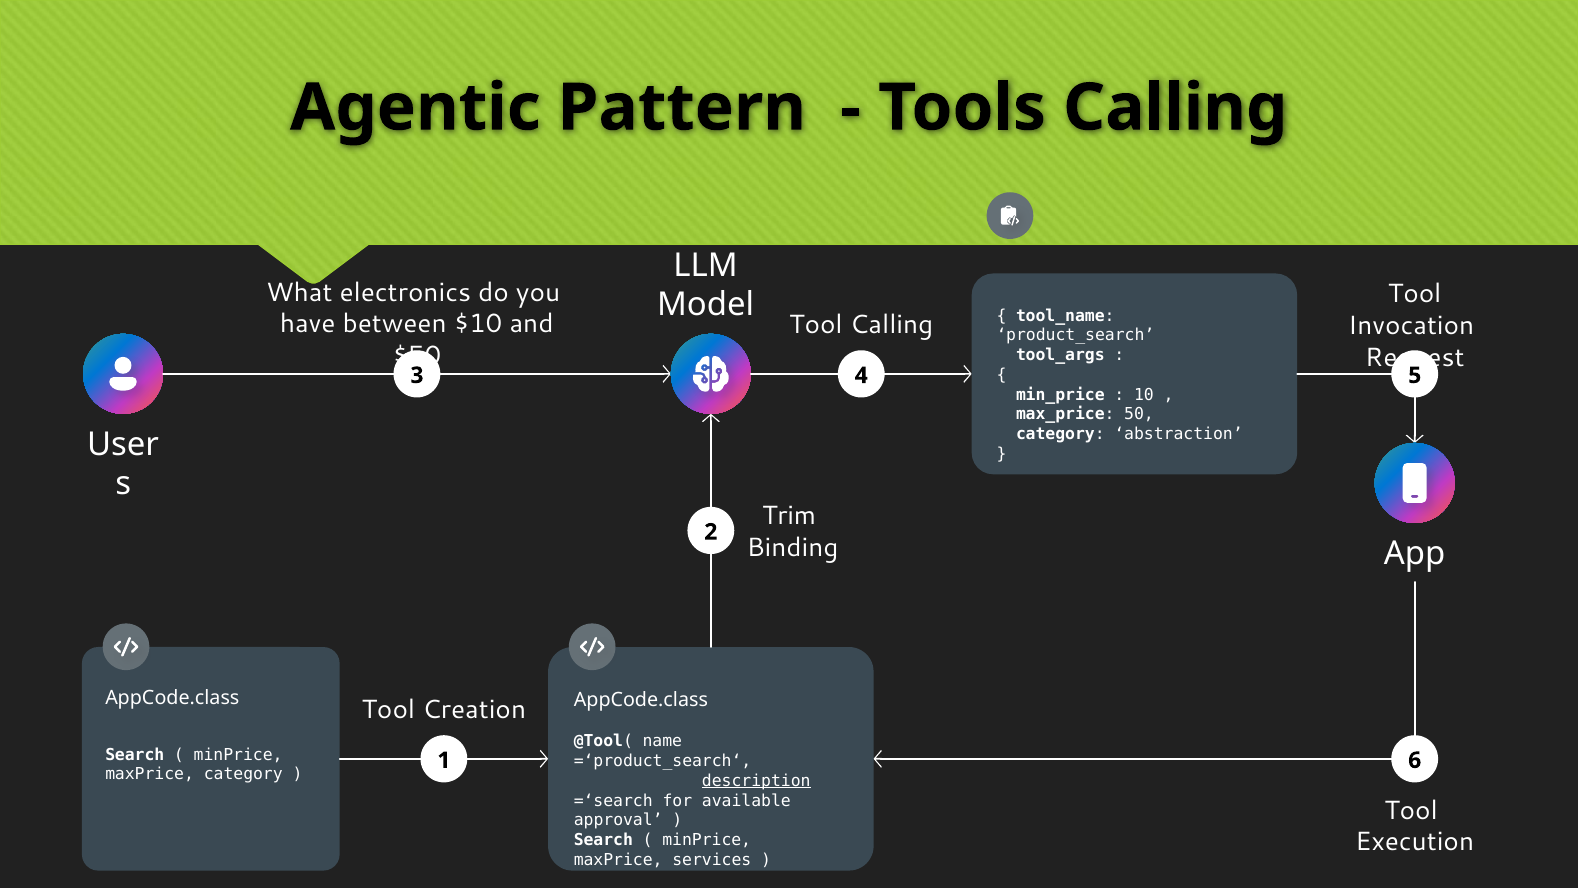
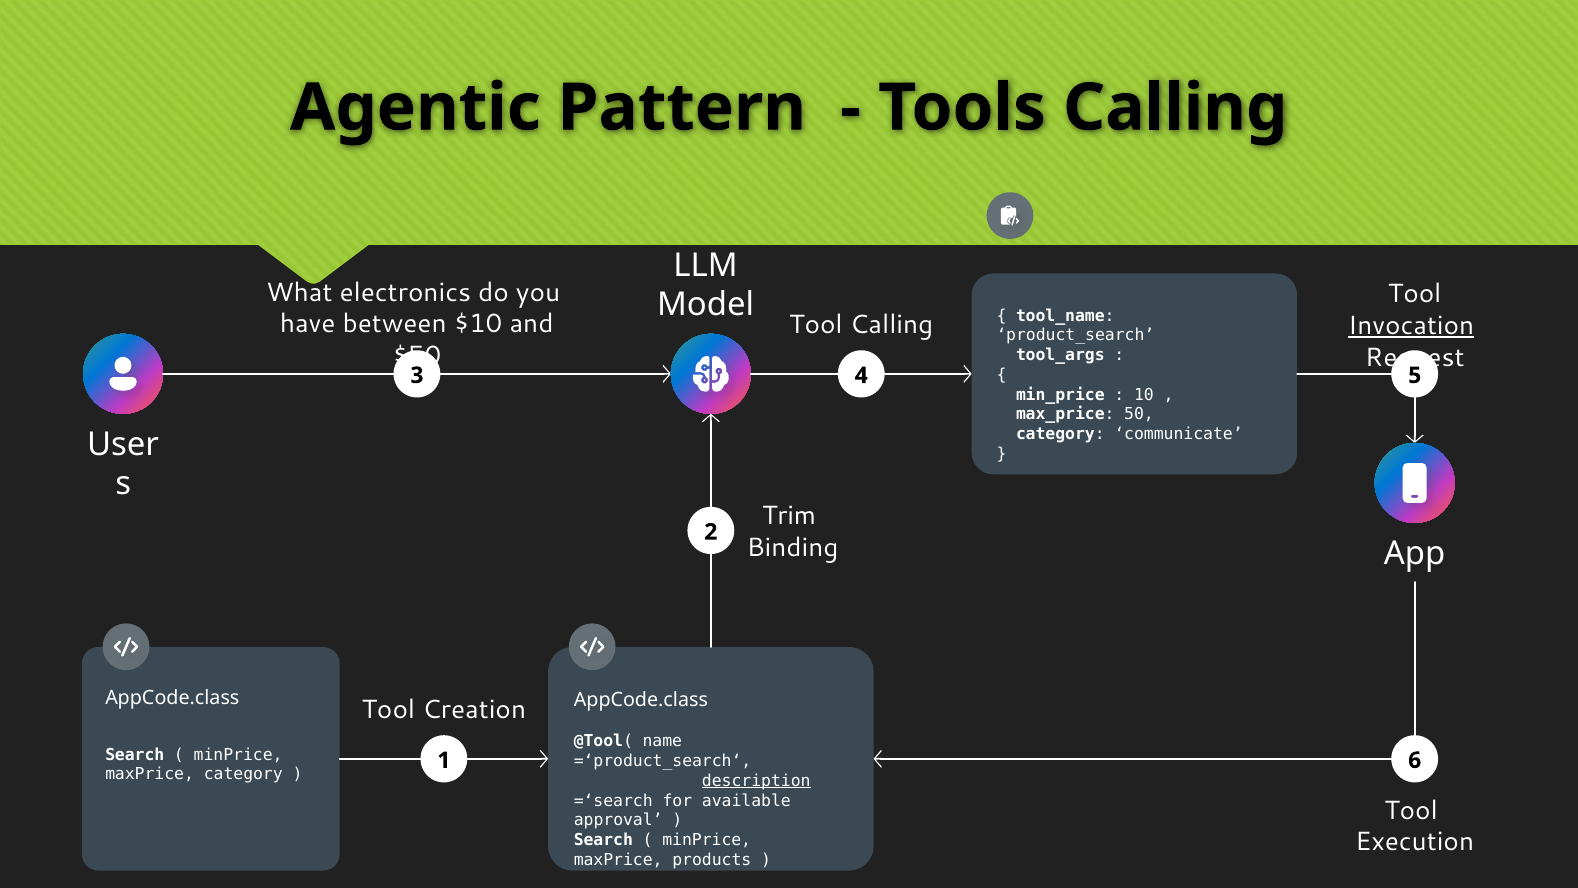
Invocation underline: none -> present (1411, 326)
abstraction: abstraction -> communicate (1178, 434)
services: services -> products (712, 859)
